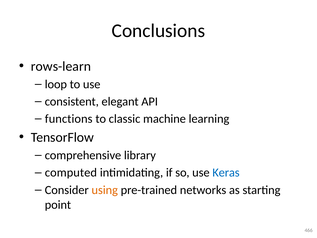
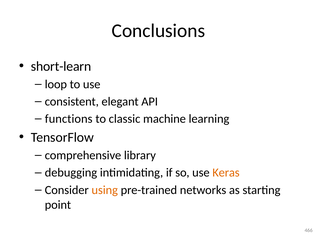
rows-learn: rows-learn -> short-learn (61, 66)
computed: computed -> debugging (71, 172)
Keras colour: blue -> orange (226, 172)
